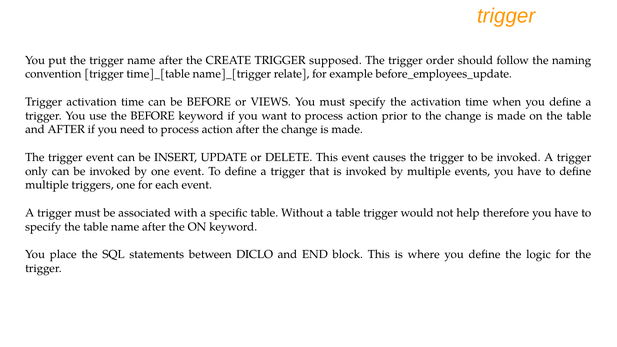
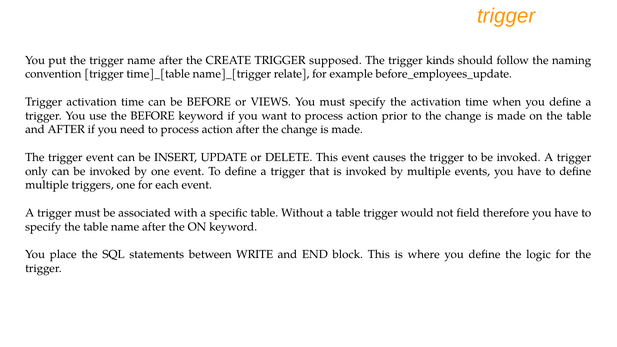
order: order -> kinds (440, 60)
help: help -> field (468, 213)
DICLO: DICLO -> WRITE (255, 255)
